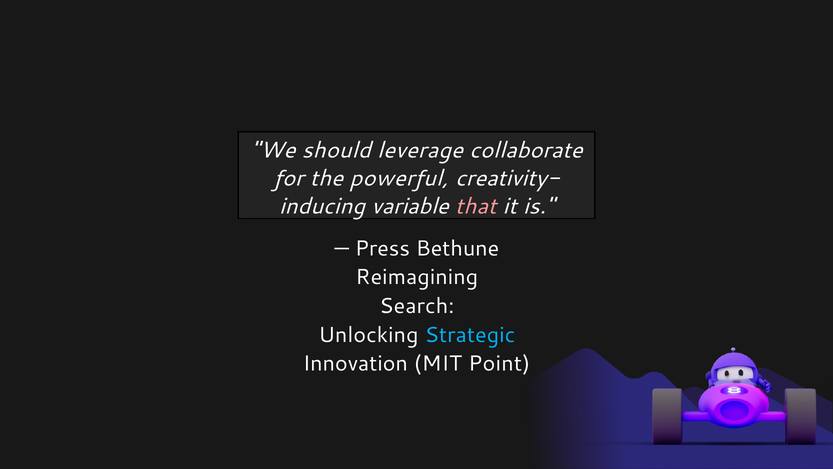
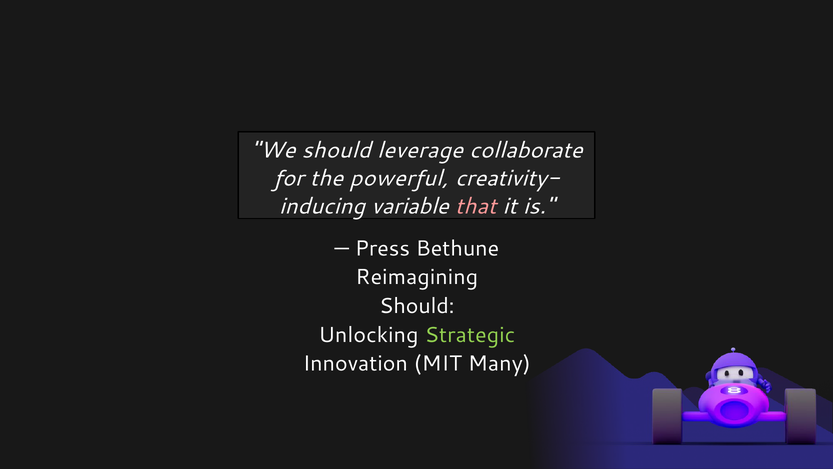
Search: Search -> Should (417, 306)
Strategic colour: light blue -> light green (470, 335)
Point: Point -> Many (499, 363)
